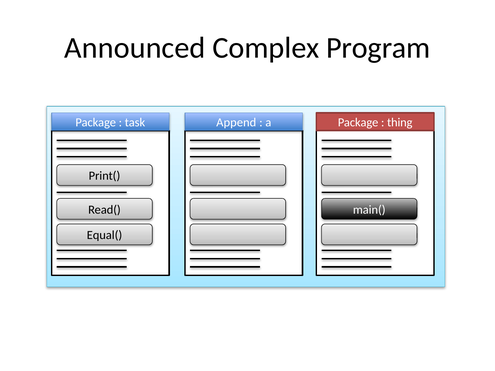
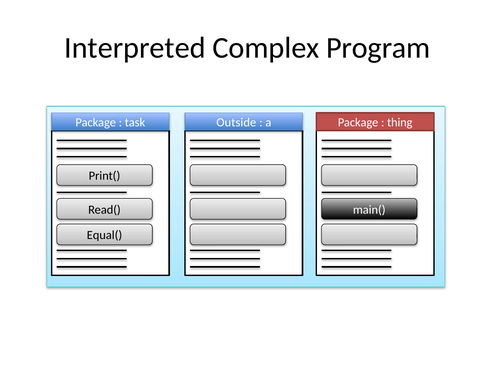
Announced: Announced -> Interpreted (135, 48)
Append: Append -> Outside (236, 123)
